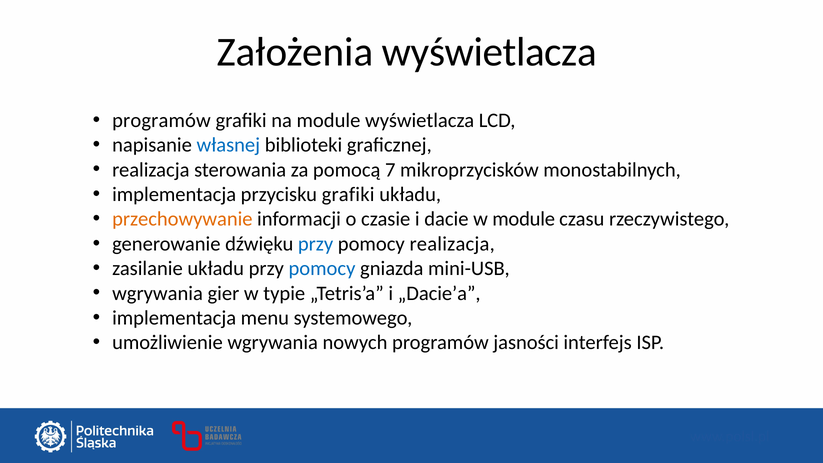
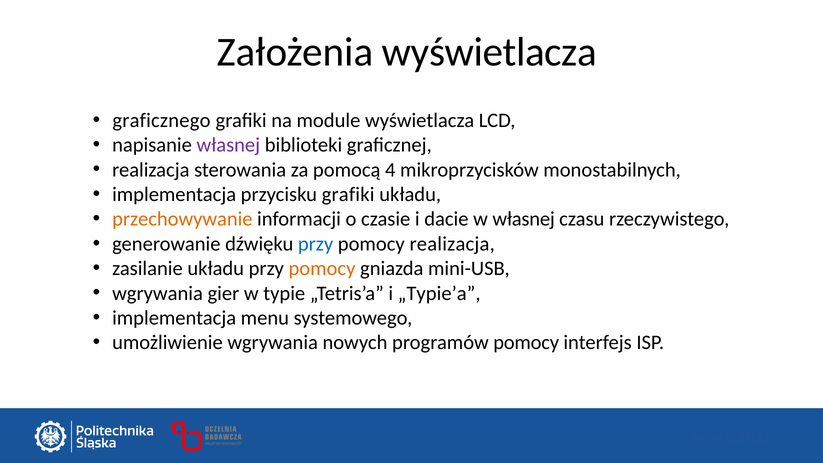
programów: programów -> graficznego (161, 120)
własnej colour: blue -> purple (228, 145)
7: 7 -> 4 (390, 170)
w module: module -> własnej (524, 219)
pomocy colour: blue -> orange (322, 268)
„Dacie’a: „Dacie’a -> „Typie’a (439, 293)
programów jasności: jasności -> pomocy (526, 343)
